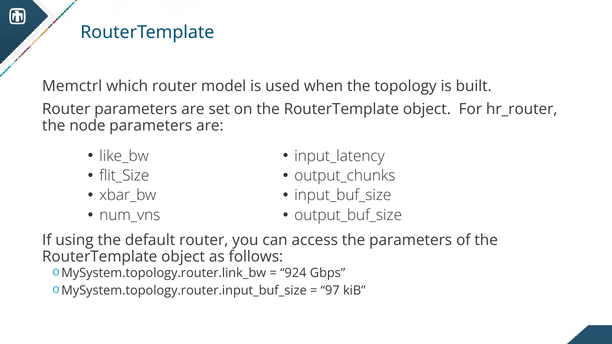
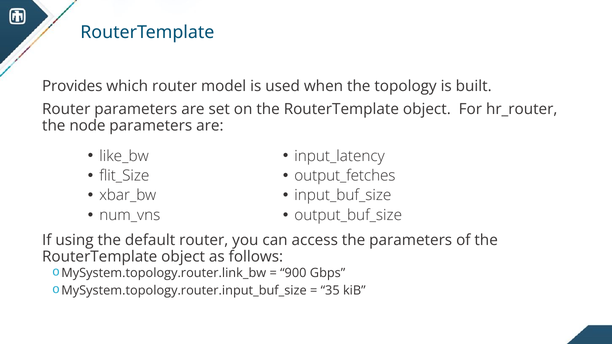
Memctrl: Memctrl -> Provides (72, 86)
output_chunks: output_chunks -> output_fetches (345, 176)
924: 924 -> 900 (293, 273)
97: 97 -> 35 (330, 291)
